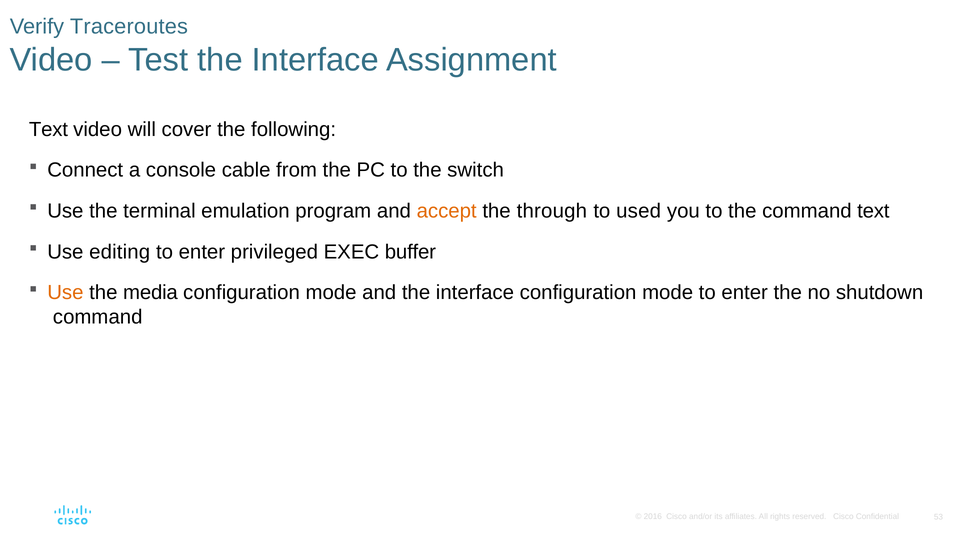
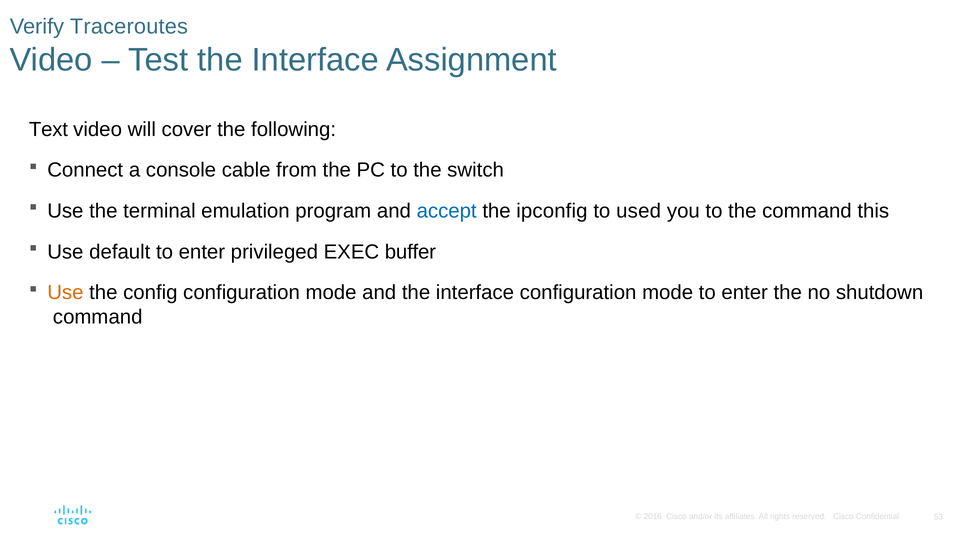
accept colour: orange -> blue (447, 211)
through: through -> ipconfig (552, 211)
command text: text -> this (873, 211)
editing: editing -> default (120, 252)
media: media -> config (150, 293)
